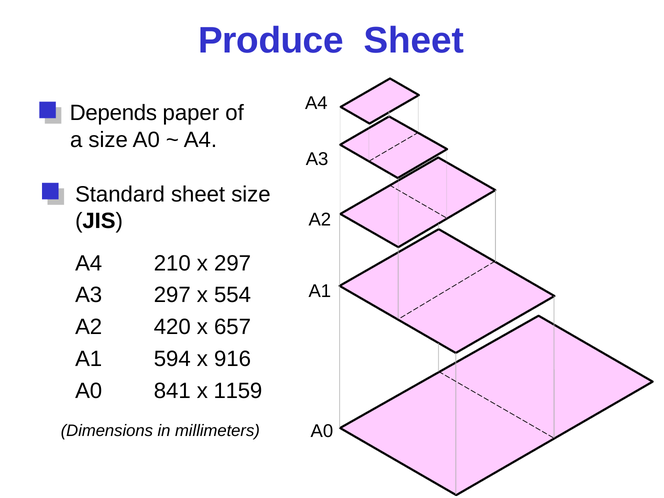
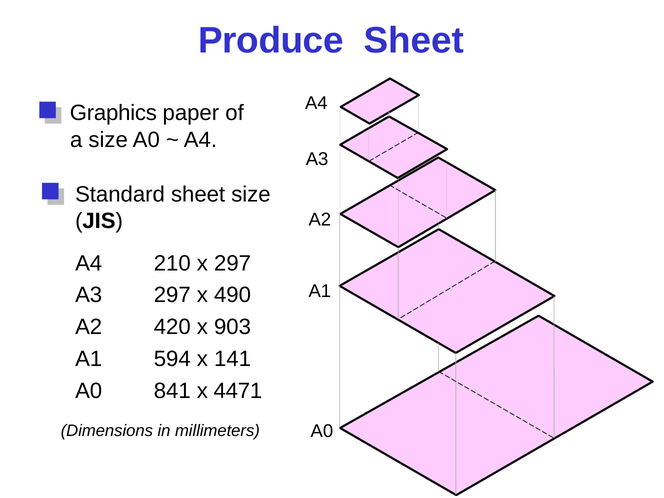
Depends: Depends -> Graphics (113, 113)
554: 554 -> 490 (232, 295)
657: 657 -> 903 (232, 327)
916: 916 -> 141 (232, 359)
1159: 1159 -> 4471 (238, 391)
